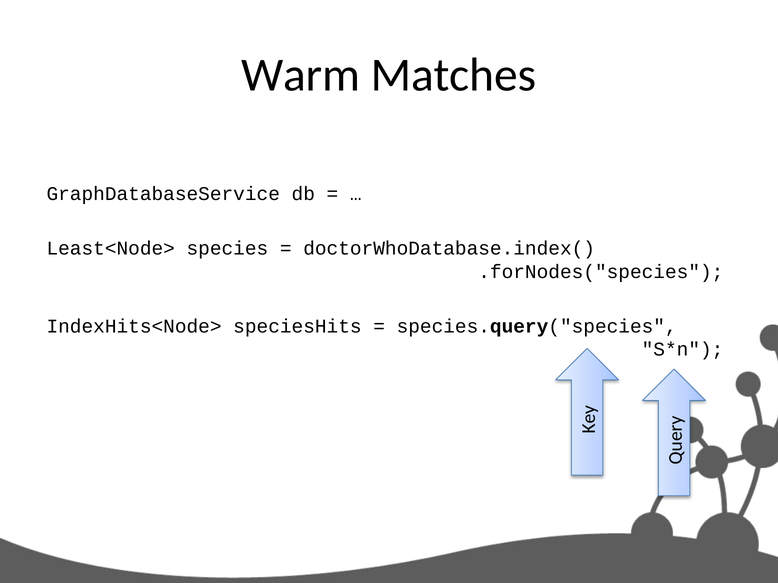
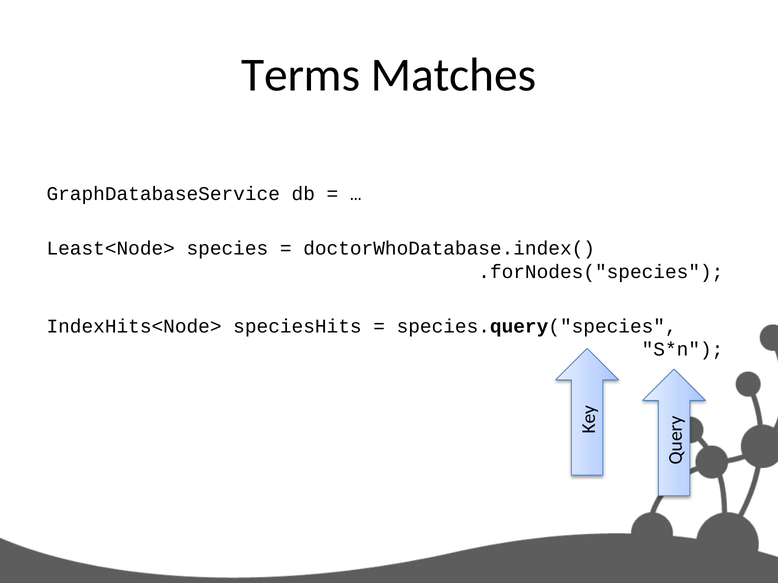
Warm: Warm -> Terms (301, 75)
